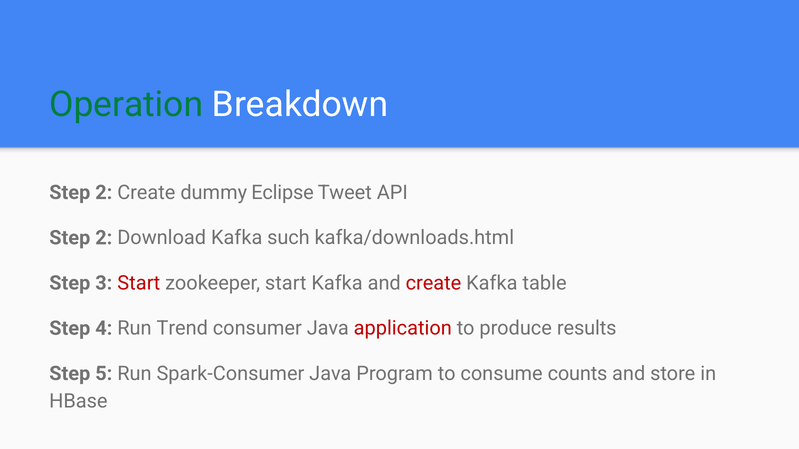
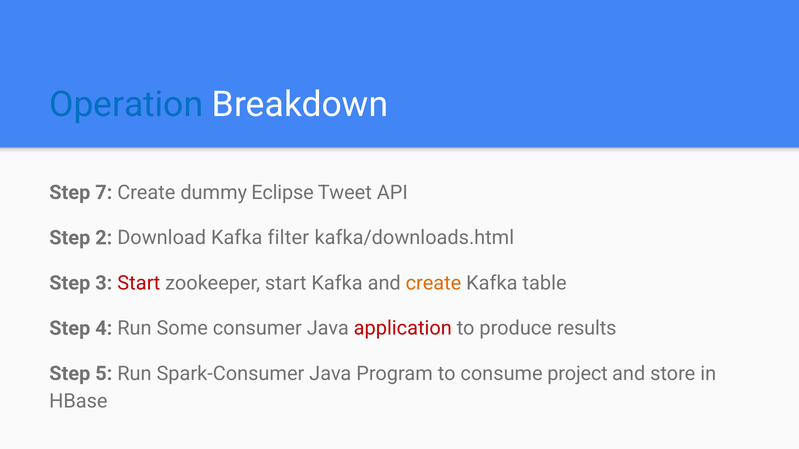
Operation colour: green -> blue (126, 105)
2: 2 -> 7 (104, 193)
such: such -> filter (288, 238)
create colour: red -> orange (433, 283)
Trend: Trend -> Some (182, 329)
counts: counts -> project (578, 374)
